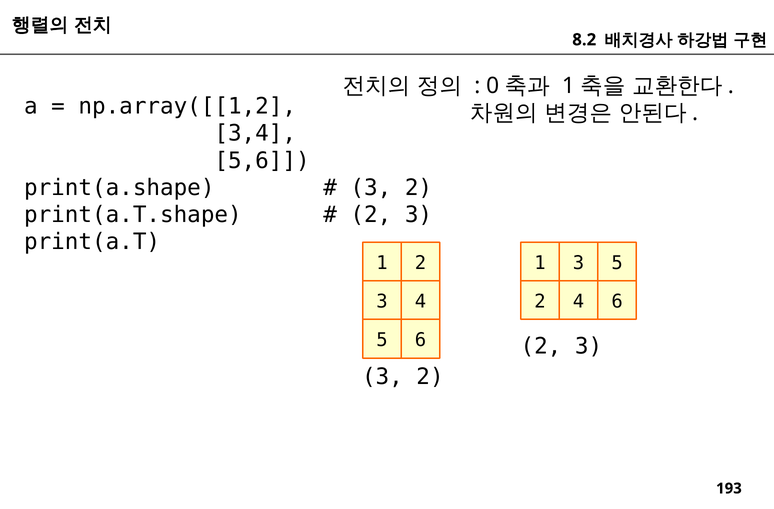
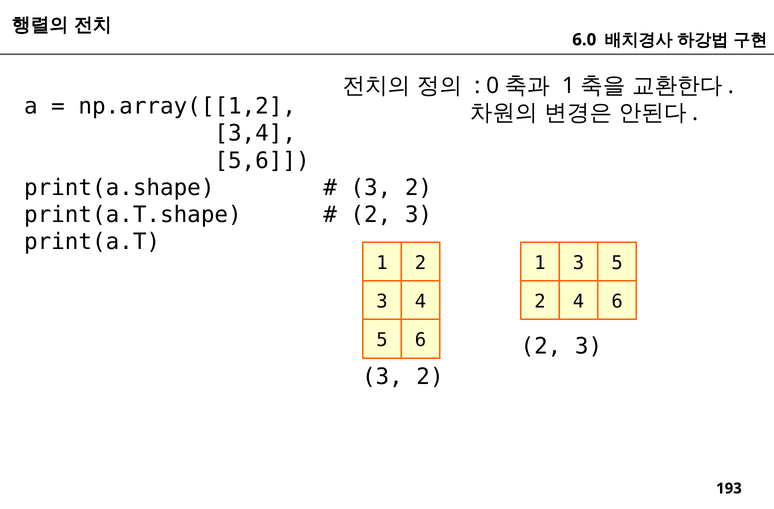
8.2: 8.2 -> 6.0 (584, 40)
